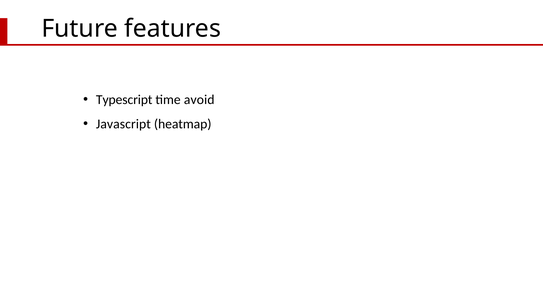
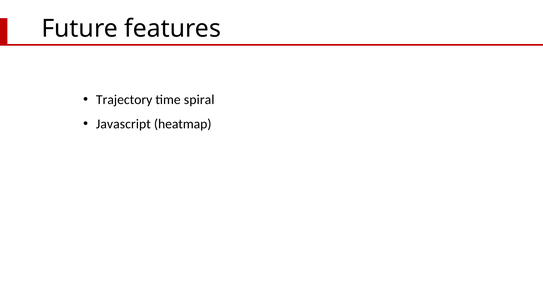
Typescript: Typescript -> Trajectory (124, 100)
avoid: avoid -> spiral (199, 100)
